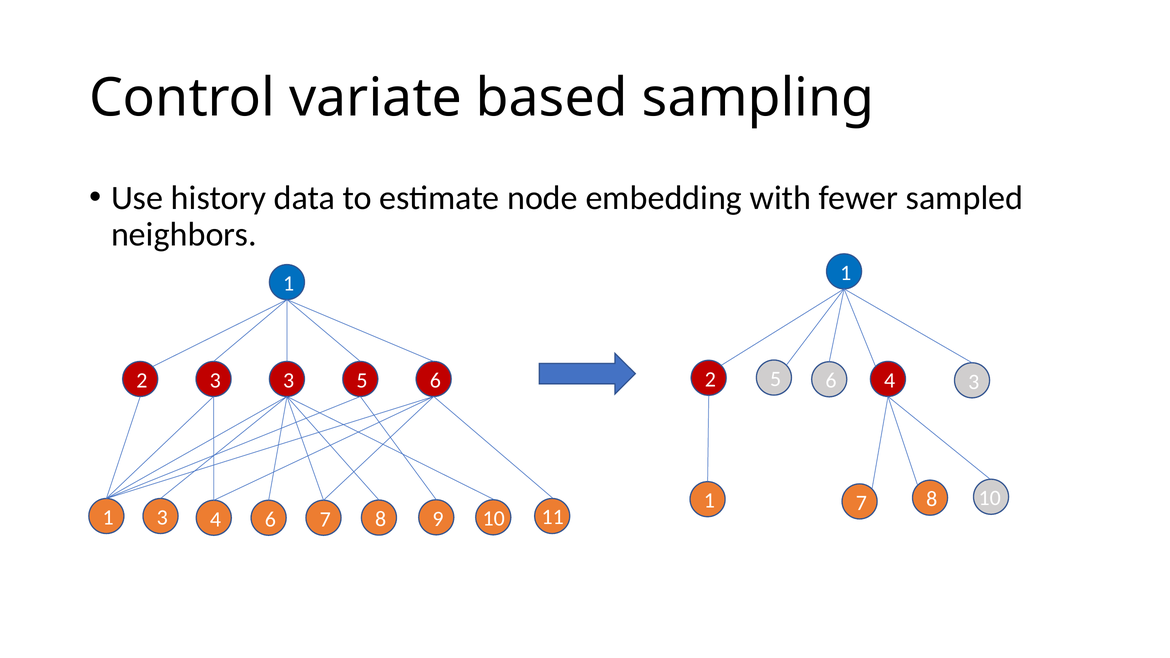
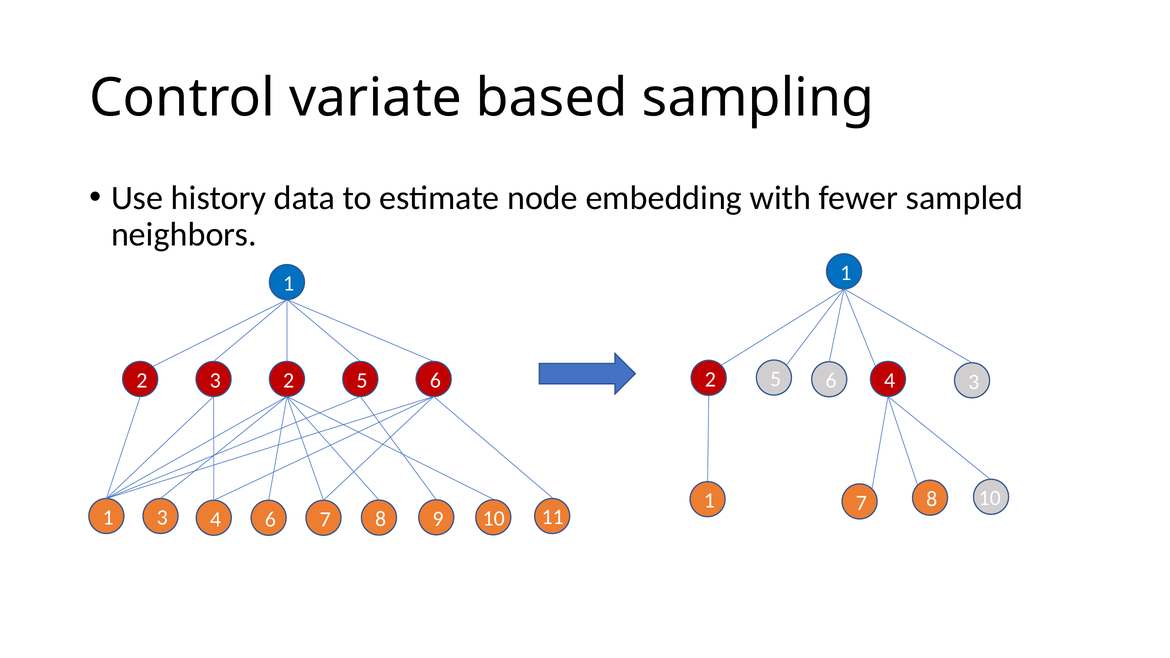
3 3: 3 -> 2 (289, 381)
